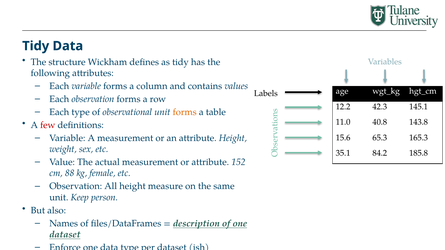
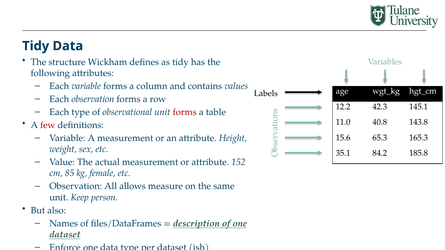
forms colour: orange -> red (185, 112)
88: 88 -> 85 (70, 173)
All height: height -> allows (133, 186)
